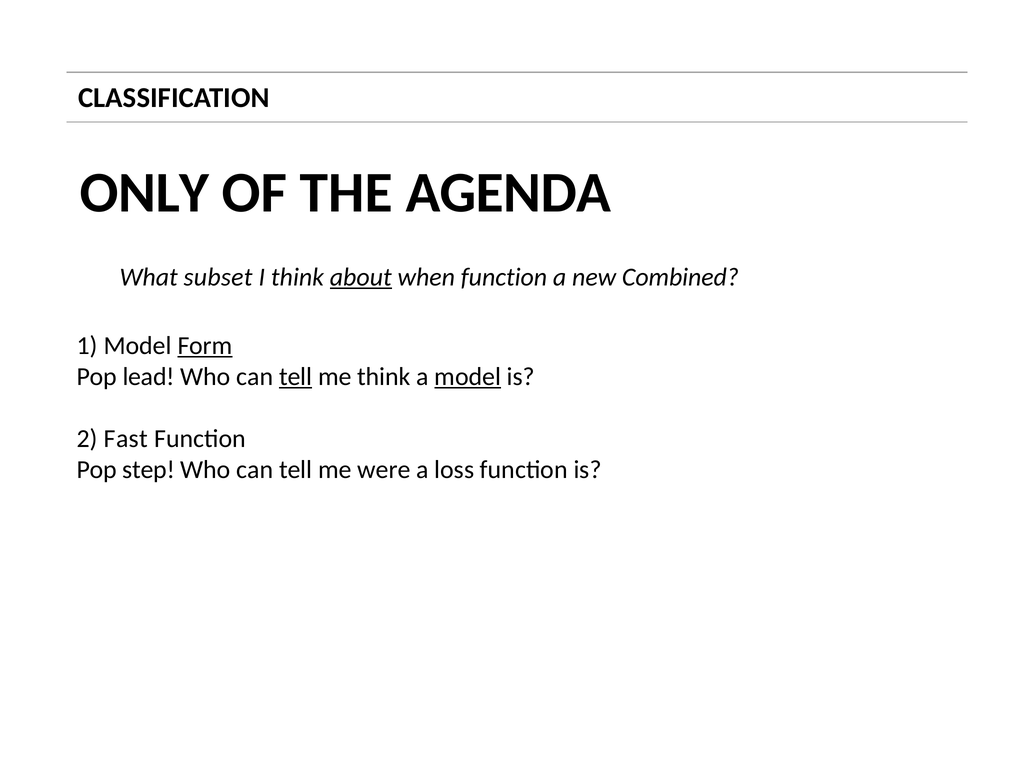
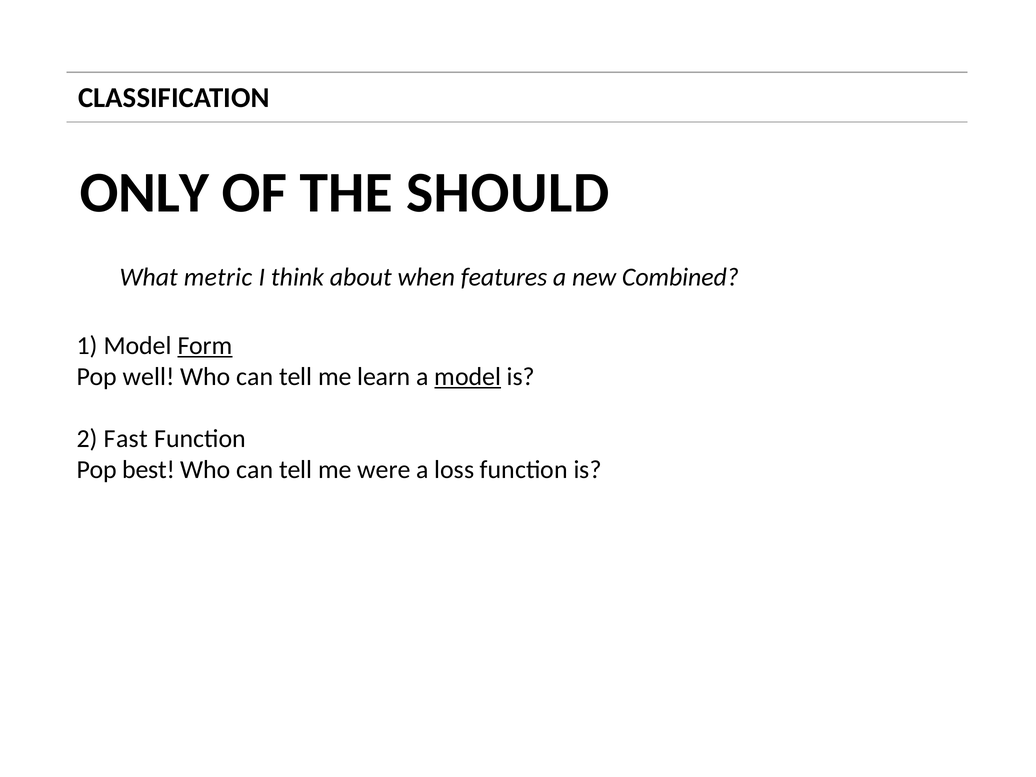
AGENDA: AGENDA -> SHOULD (508, 193)
subset: subset -> metric (218, 277)
about underline: present -> none (361, 277)
when function: function -> features (504, 277)
lead: lead -> well (149, 377)
tell underline: present -> none (296, 377)
me think: think -> learn (384, 377)
step: step -> best (149, 470)
